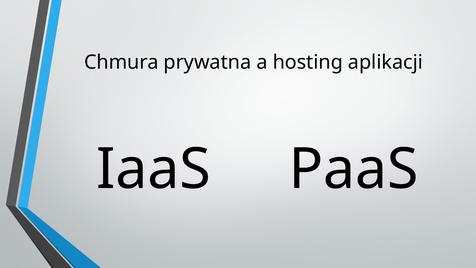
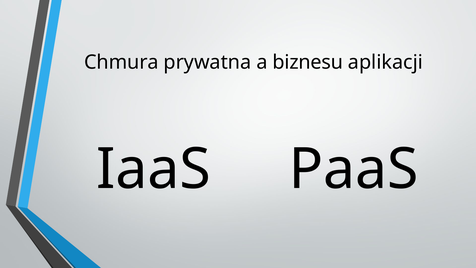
hosting: hosting -> biznesu (308, 62)
